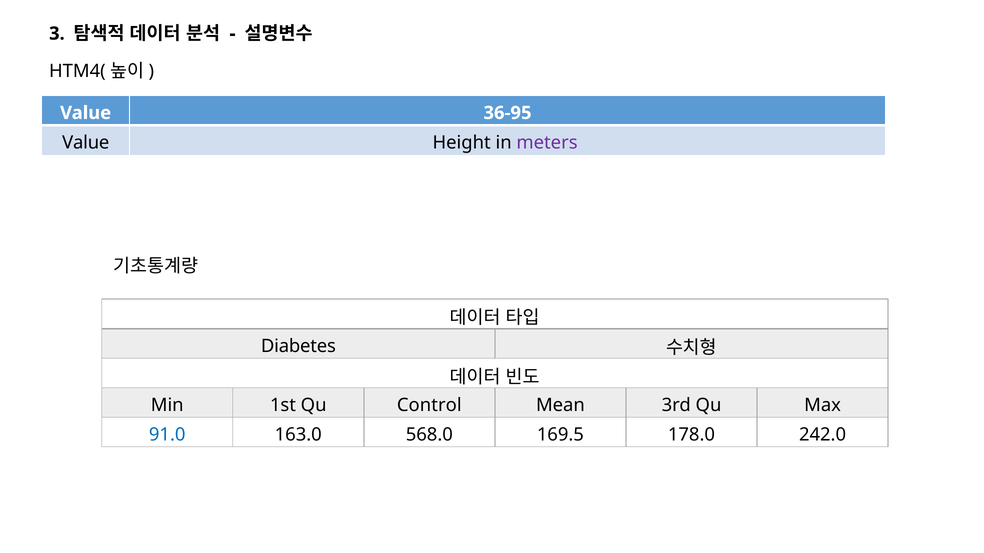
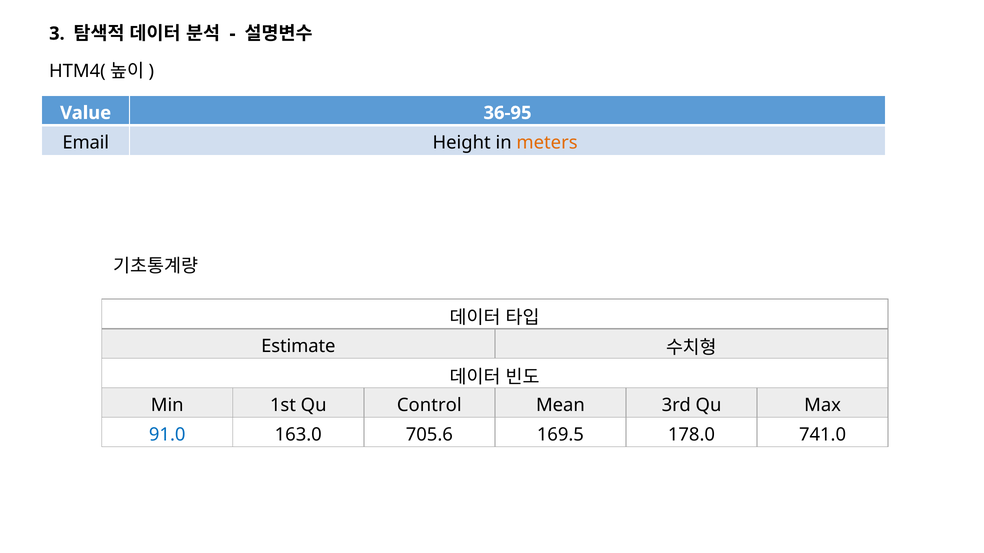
Value: Value -> Email (86, 143)
meters colour: purple -> orange (547, 143)
Diabetes: Diabetes -> Estimate (298, 346)
568.0: 568.0 -> 705.6 (429, 435)
242.0: 242.0 -> 741.0 (823, 435)
